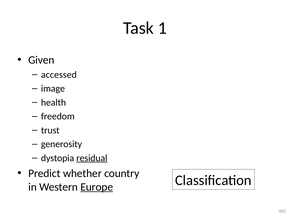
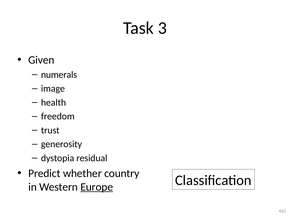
1: 1 -> 3 (162, 28)
accessed: accessed -> numerals (59, 74)
residual underline: present -> none (92, 158)
